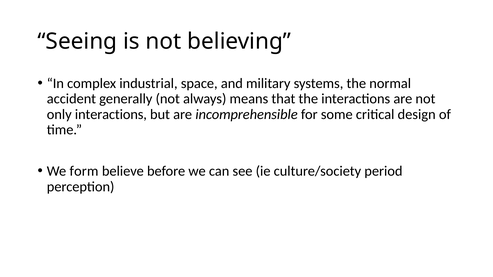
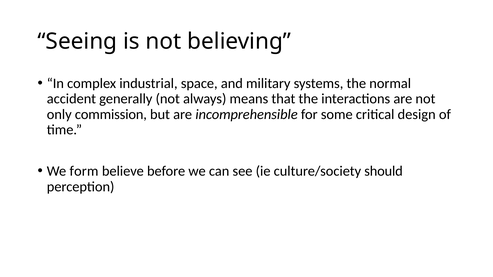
only interactions: interactions -> commission (111, 114)
period: period -> should (384, 171)
